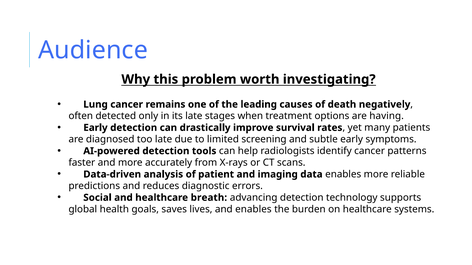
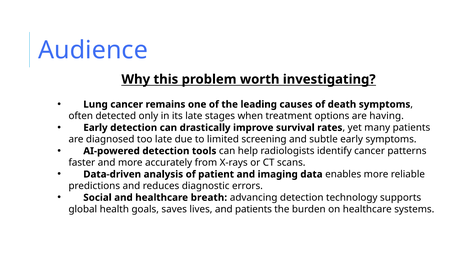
death negatively: negatively -> symptoms (385, 105)
and enables: enables -> patients (253, 210)
